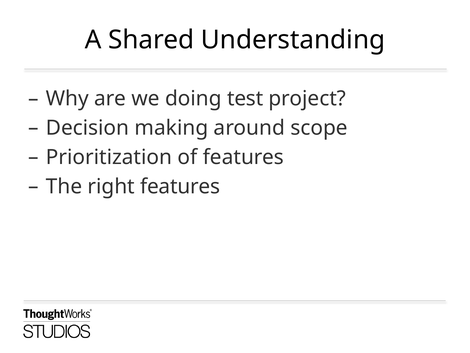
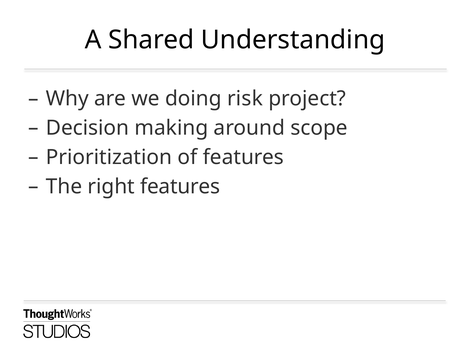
test: test -> risk (245, 99)
